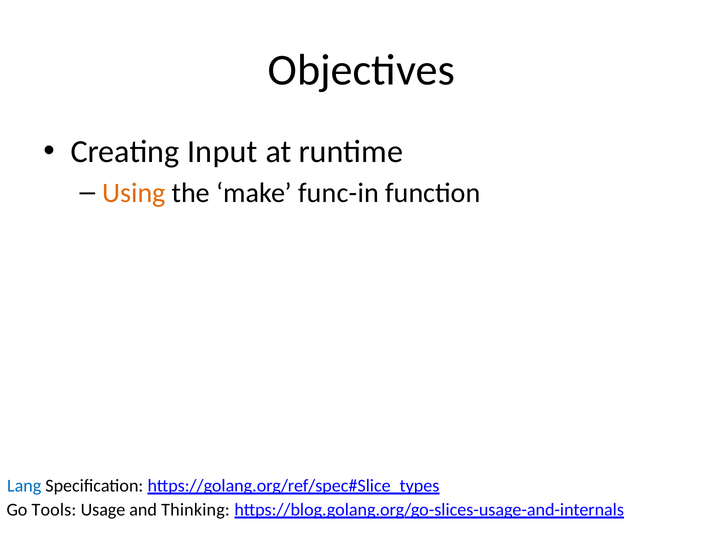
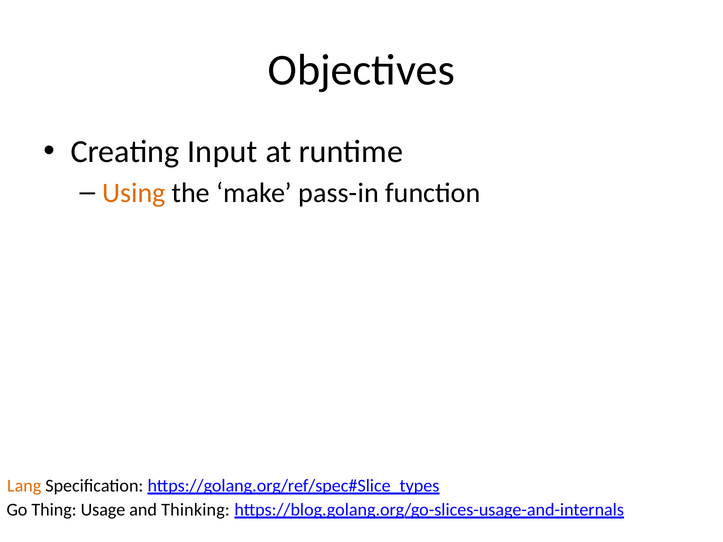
func-in: func-in -> pass-in (339, 193)
Lang colour: blue -> orange (24, 486)
Tools: Tools -> Thing (54, 510)
